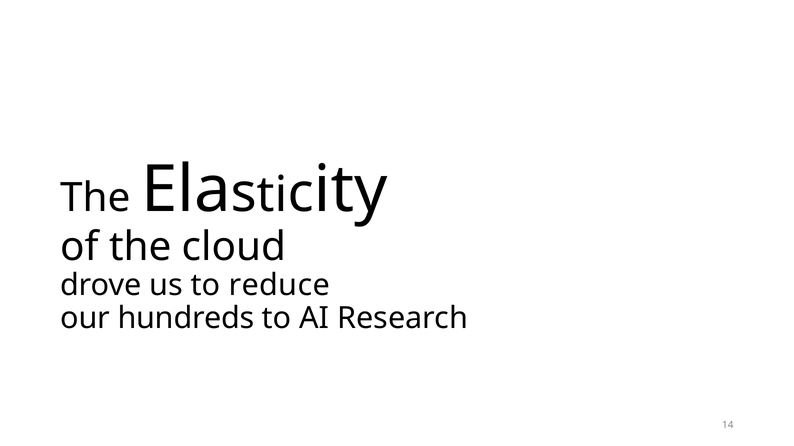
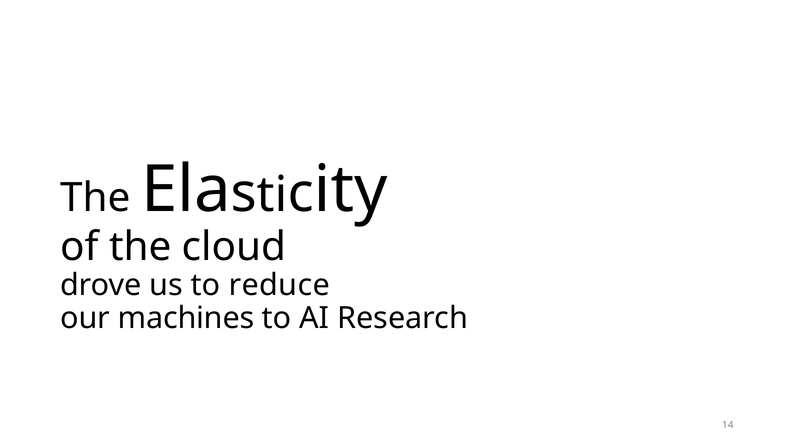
hundreds: hundreds -> machines (186, 319)
